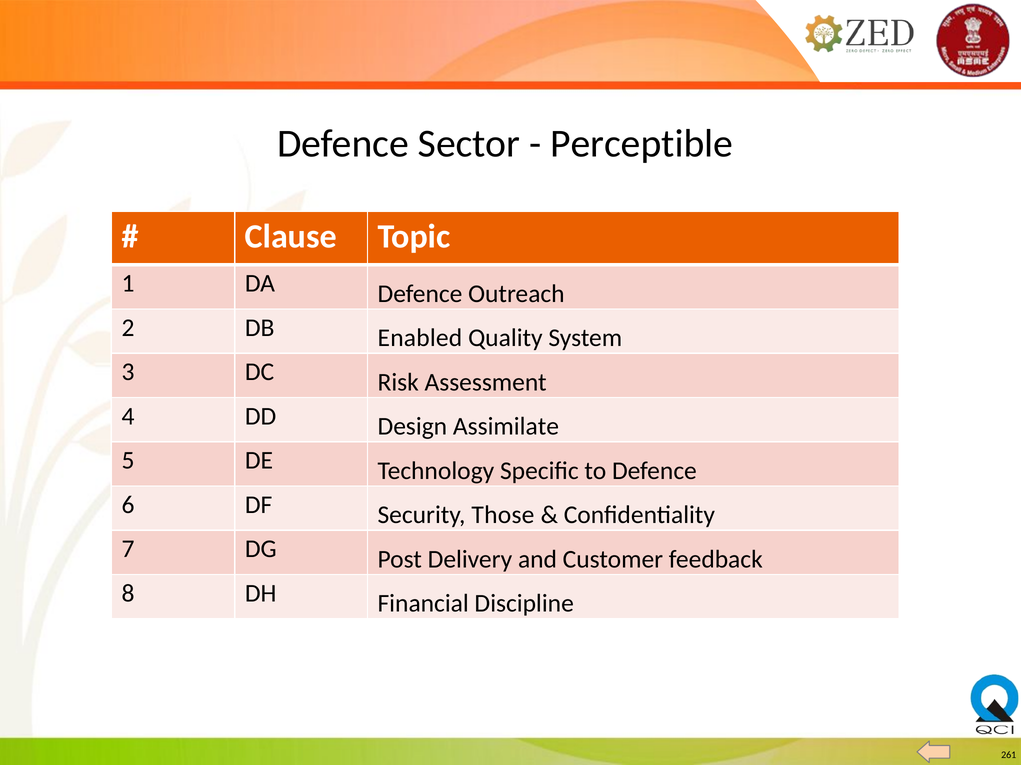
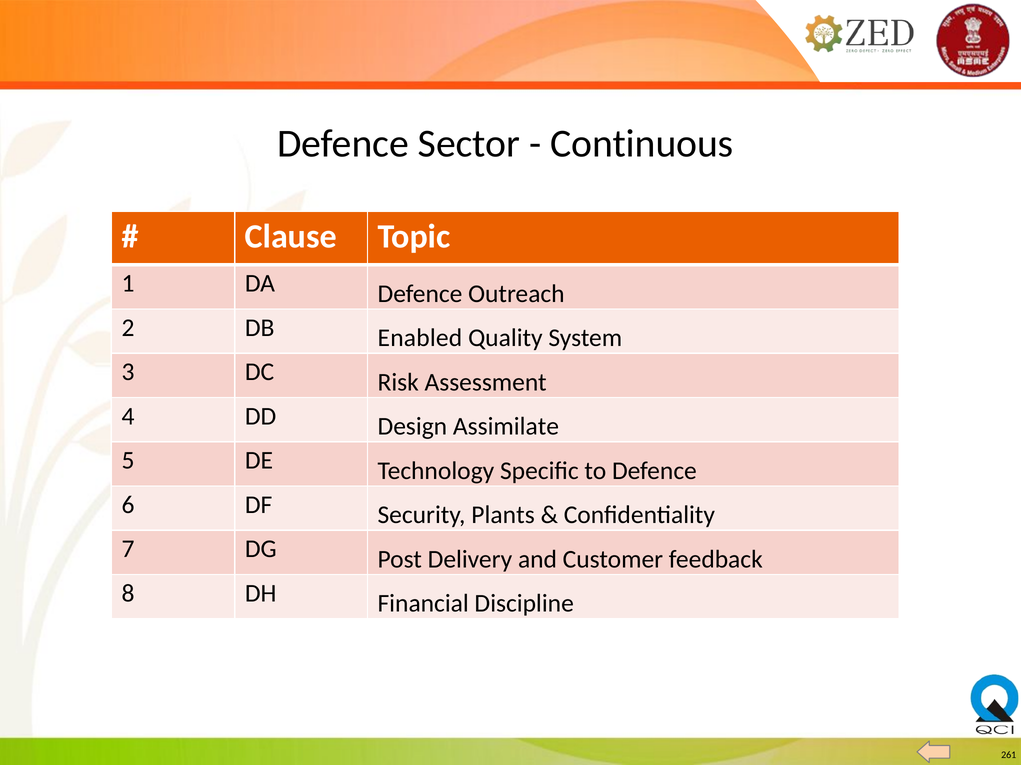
Perceptible: Perceptible -> Continuous (642, 144)
Those: Those -> Plants (503, 516)
